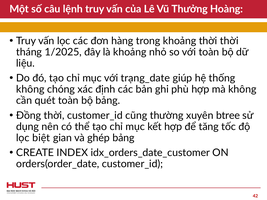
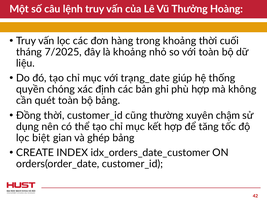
thời thời: thời -> cuối (229, 41)
1/2025: 1/2025 -> 7/2025 (63, 52)
không: không -> quyền (30, 89)
btree: btree -> chậm (228, 116)
